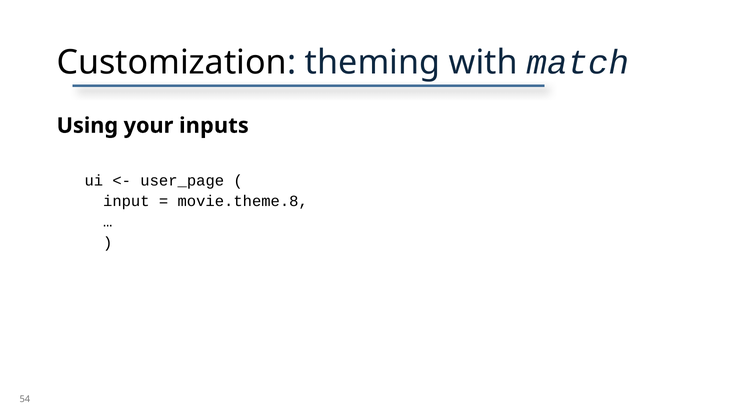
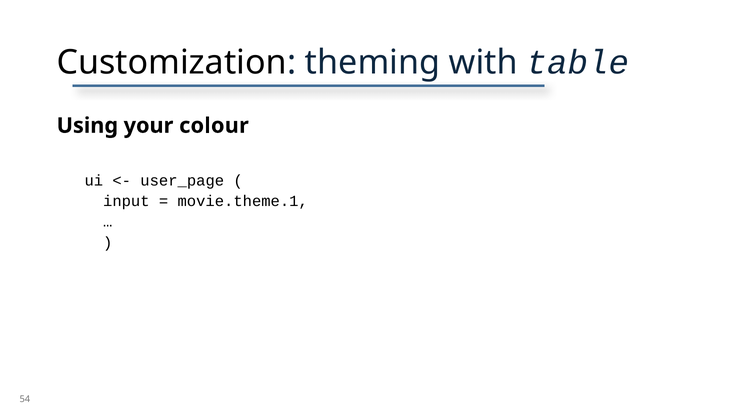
match: match -> table (578, 62)
inputs: inputs -> colour (214, 126)
movie.theme.8: movie.theme.8 -> movie.theme.1 (243, 201)
